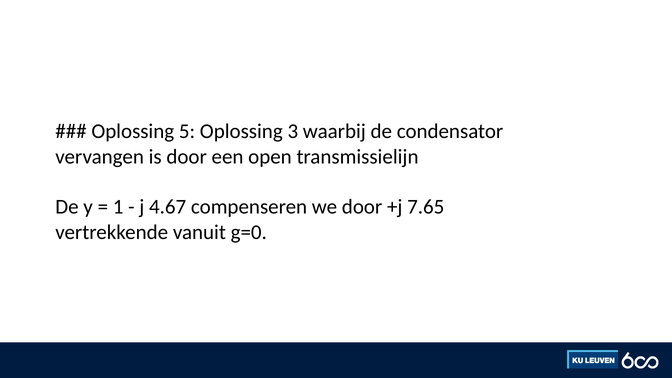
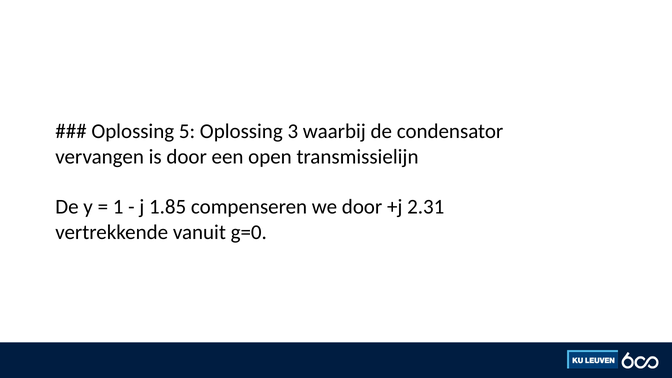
4.67: 4.67 -> 1.85 (168, 207)
7.65: 7.65 -> 2.31 (426, 207)
